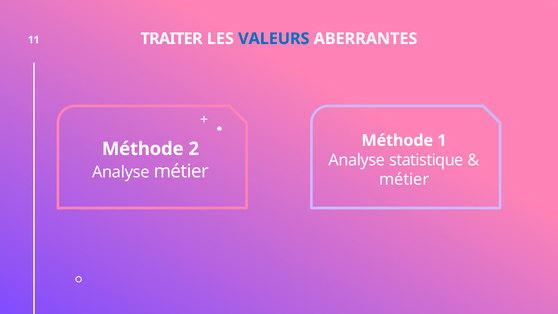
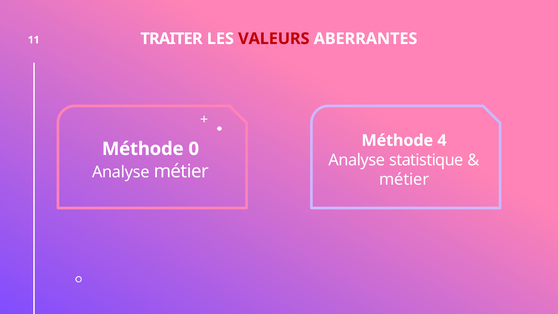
VALEURS colour: blue -> red (274, 39)
1: 1 -> 4 (442, 140)
2: 2 -> 0 (194, 149)
